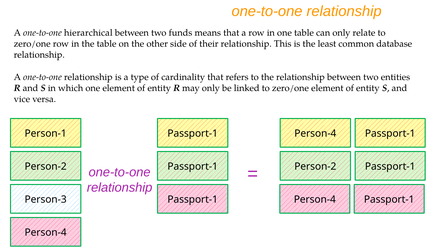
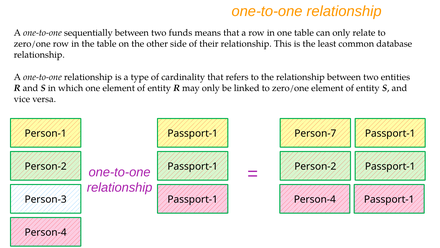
hierarchical: hierarchical -> sequentially (88, 33)
Person-1 Passport-1 Person-4: Person-4 -> Person-7 (315, 133)
